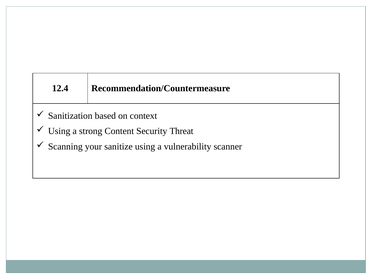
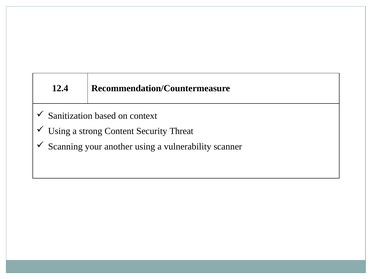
sanitize: sanitize -> another (118, 147)
